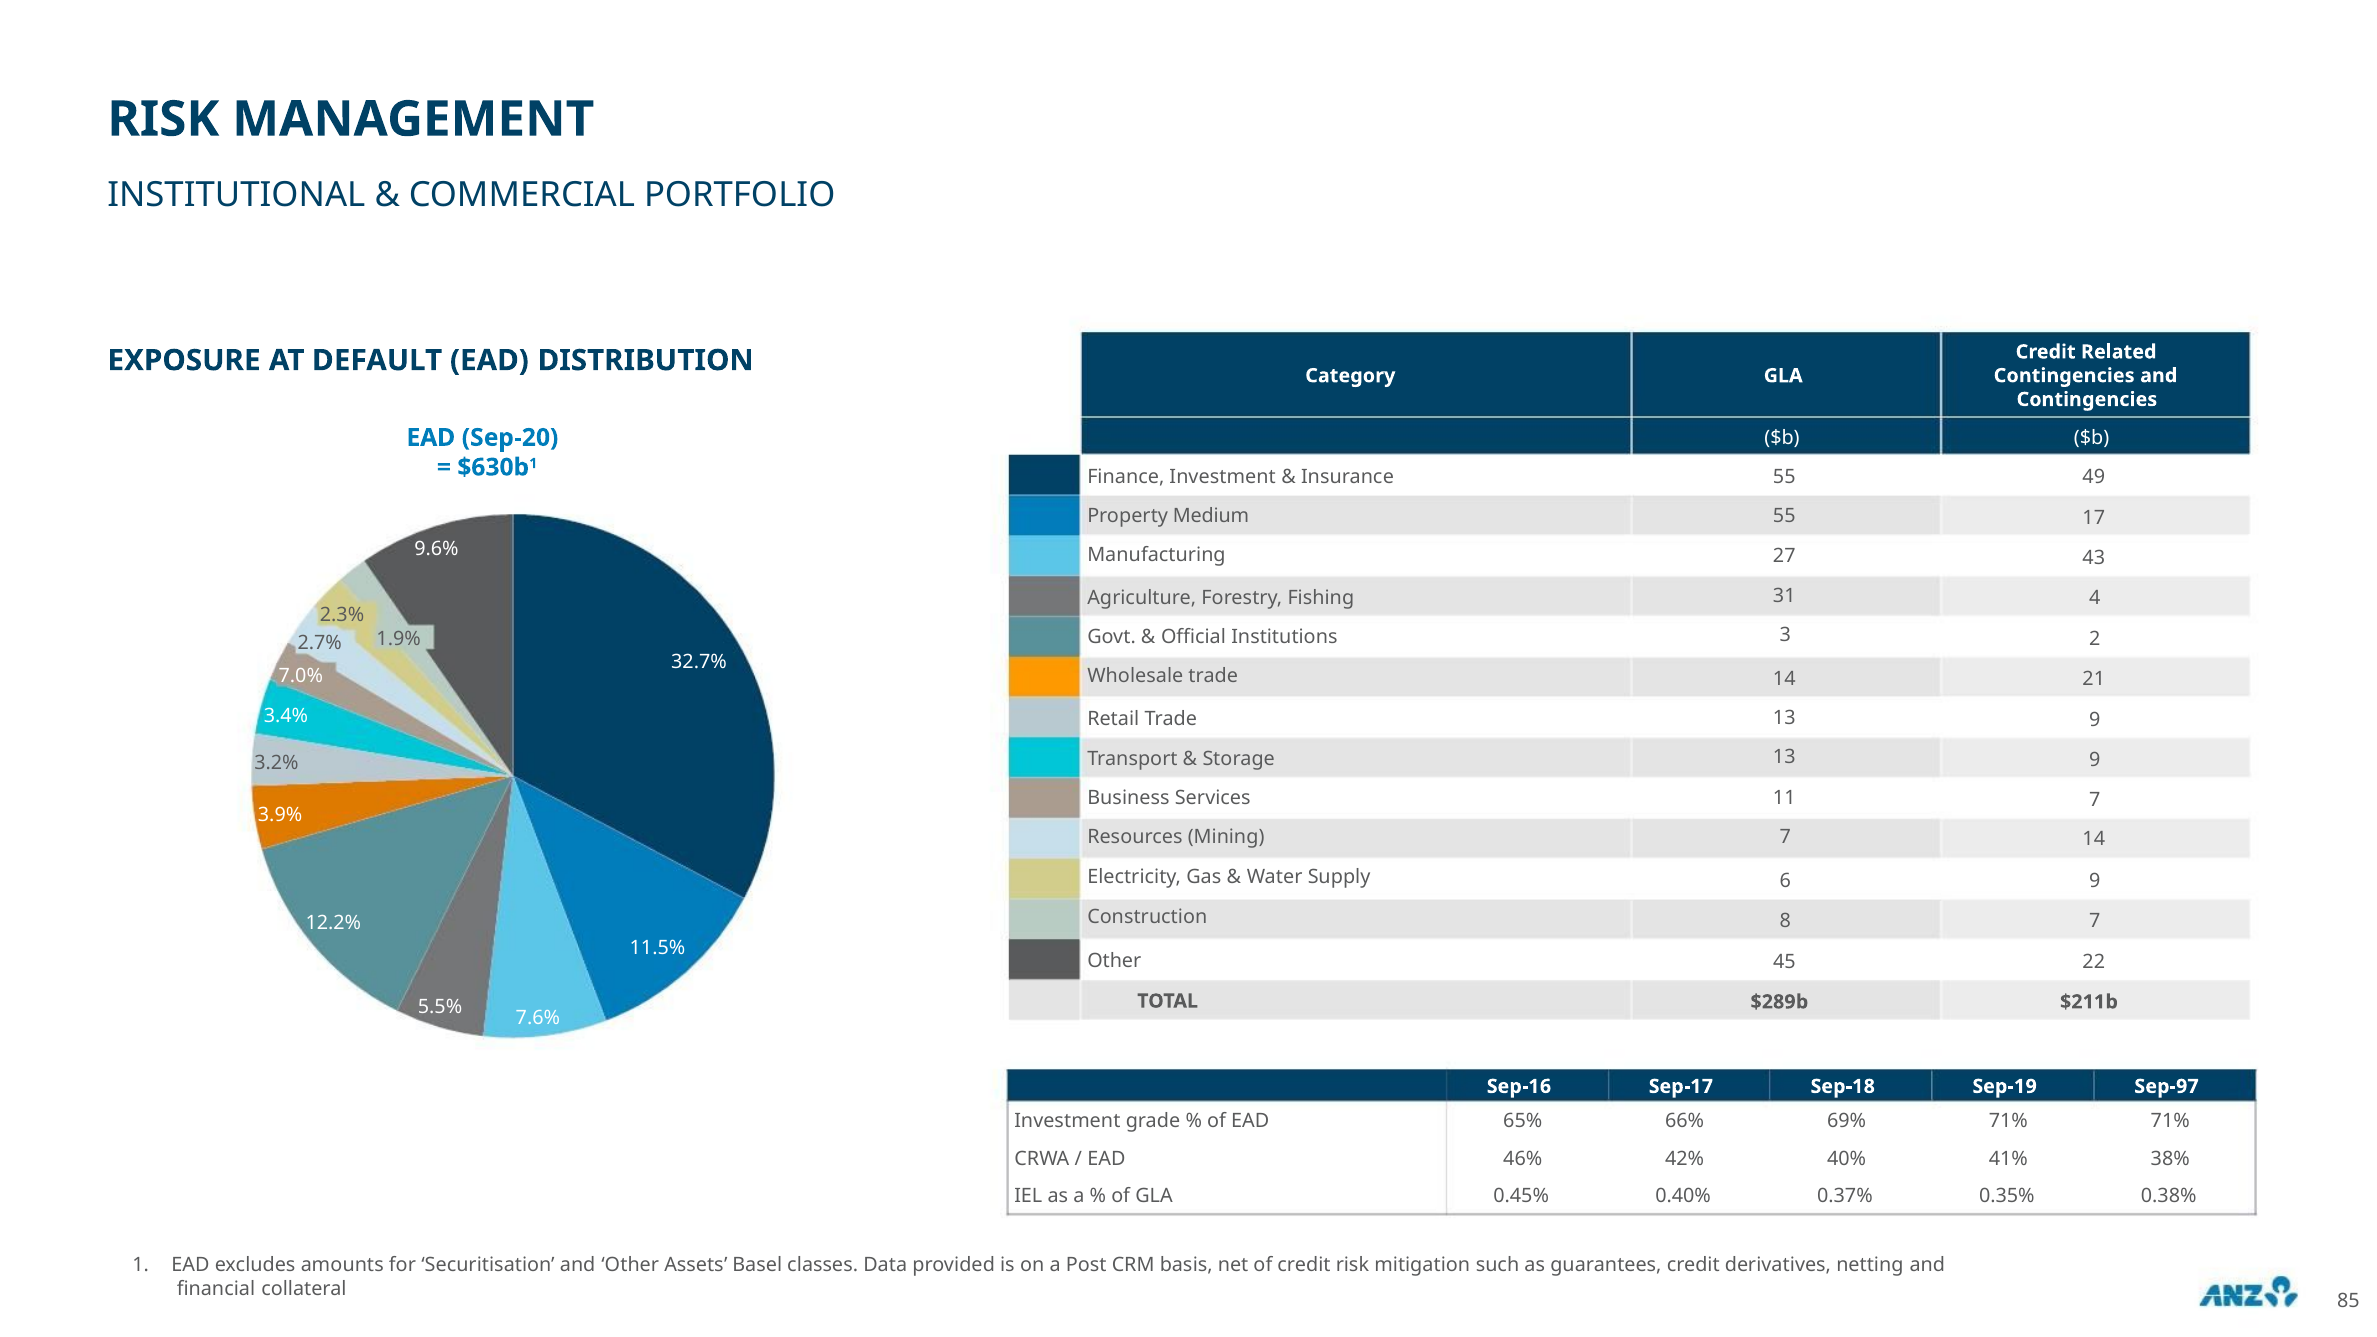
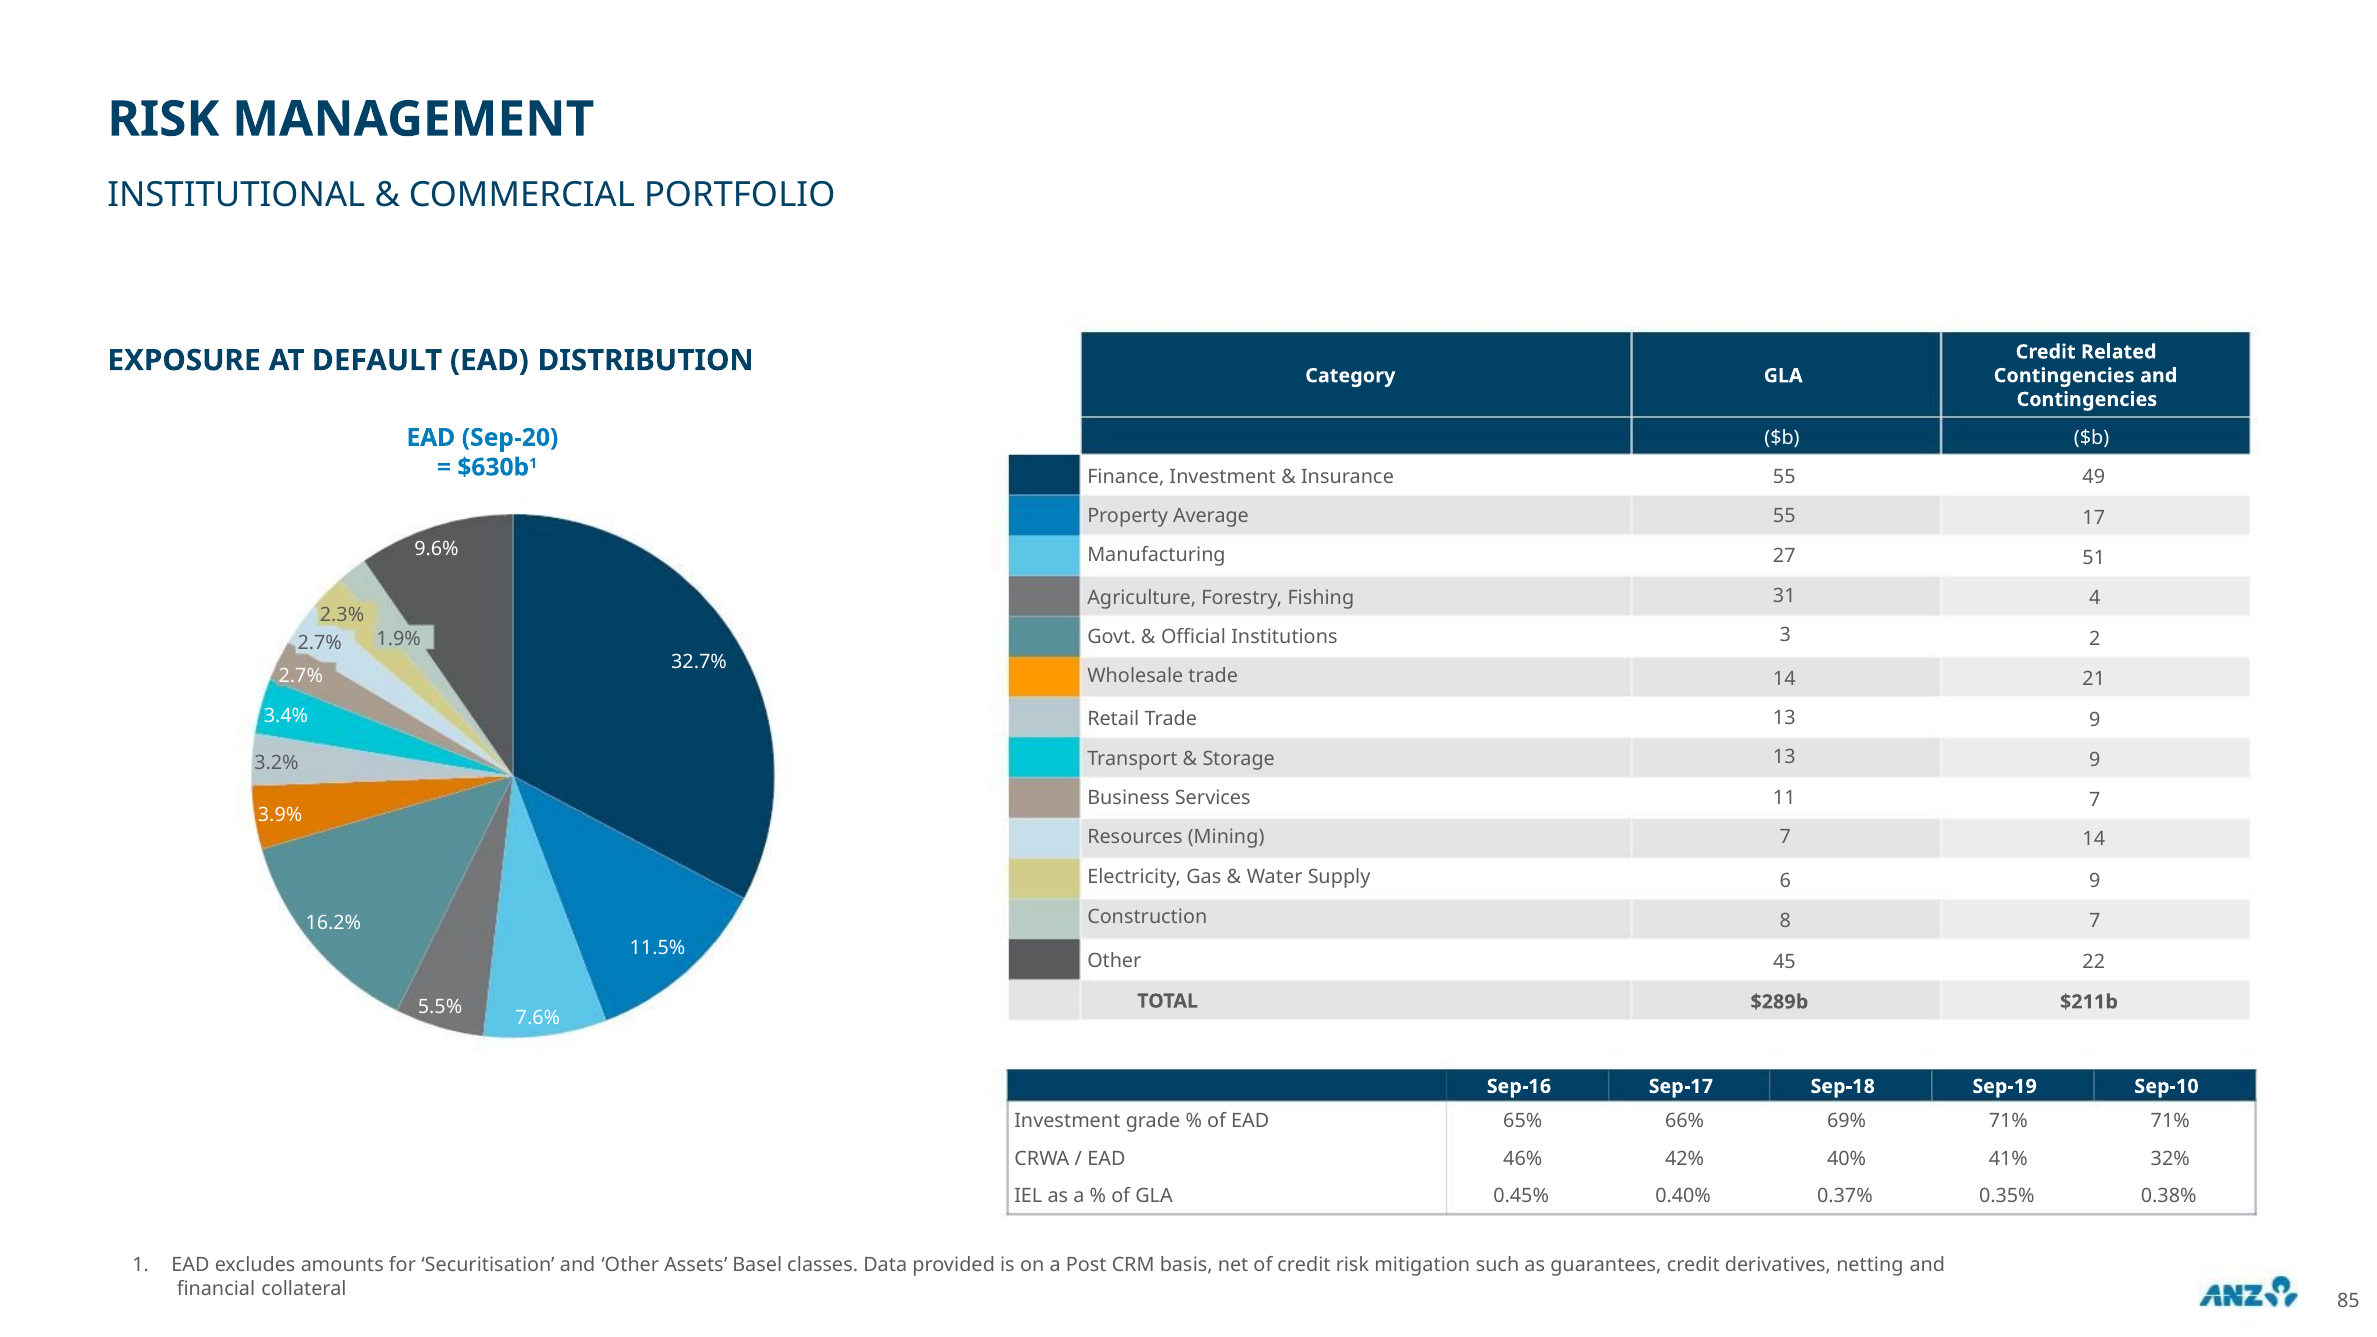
Medium: Medium -> Average (1211, 516)
43: 43 -> 51 (2094, 558)
7.0%: 7.0% -> 2.7% (301, 676)
12.2%: 12.2% -> 16.2% (333, 923)
Sep-97: Sep-97 -> Sep-10 (2166, 1086)
38%: 38% -> 32% (2170, 1159)
